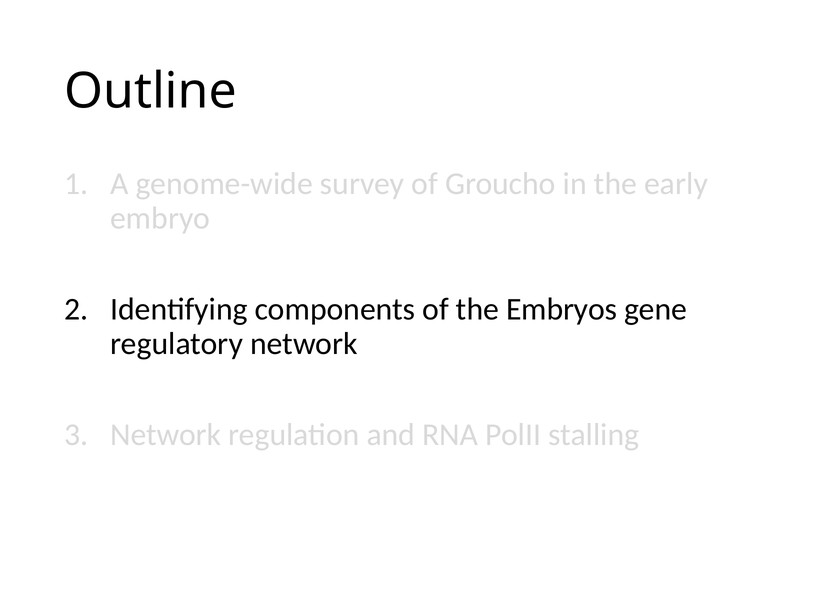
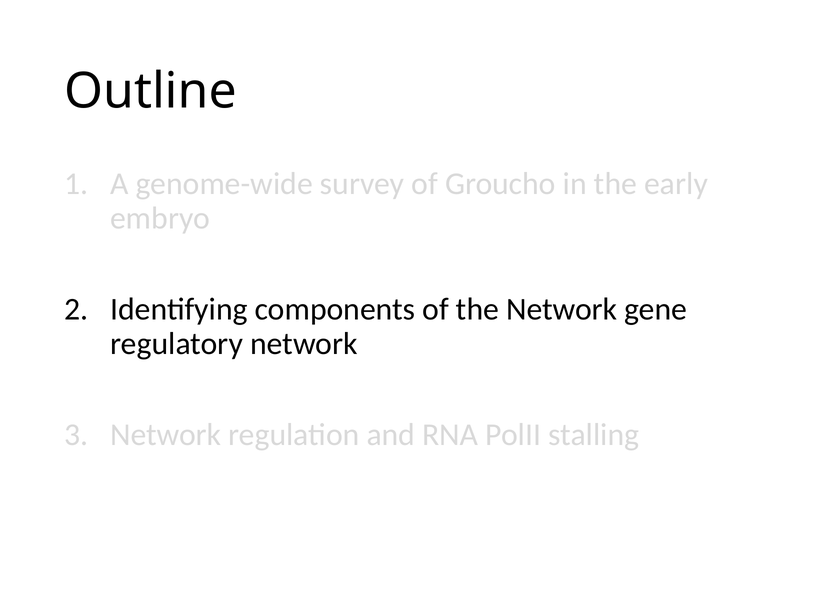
the Embryos: Embryos -> Network (562, 310)
